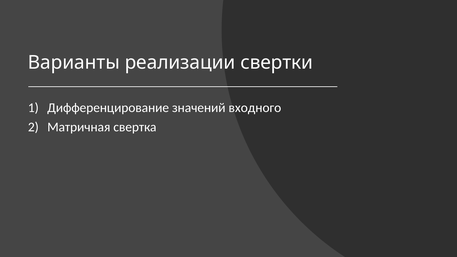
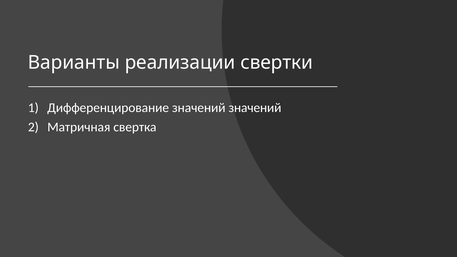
значений входного: входного -> значений (255, 108)
